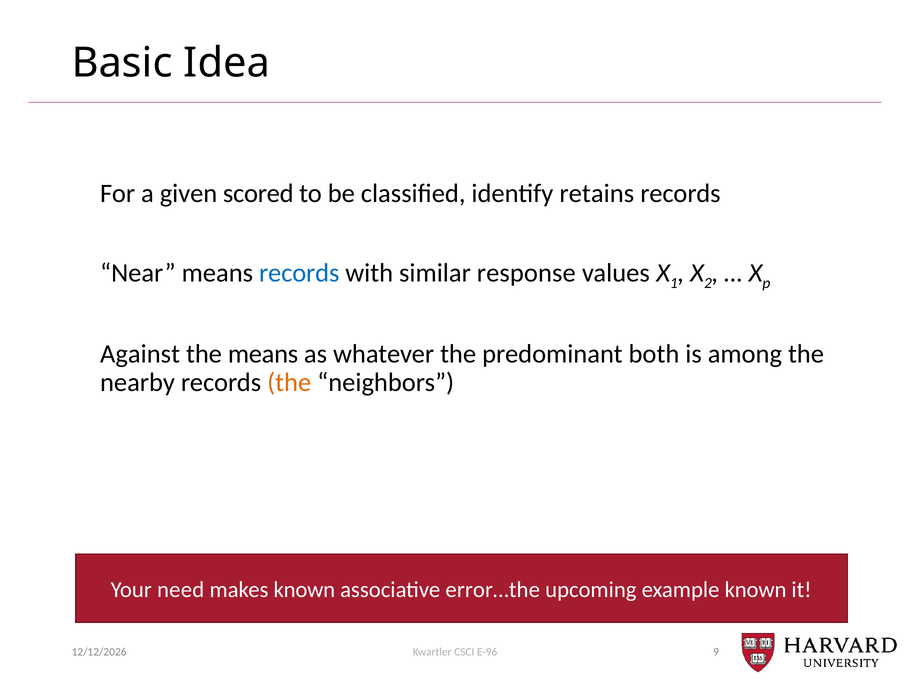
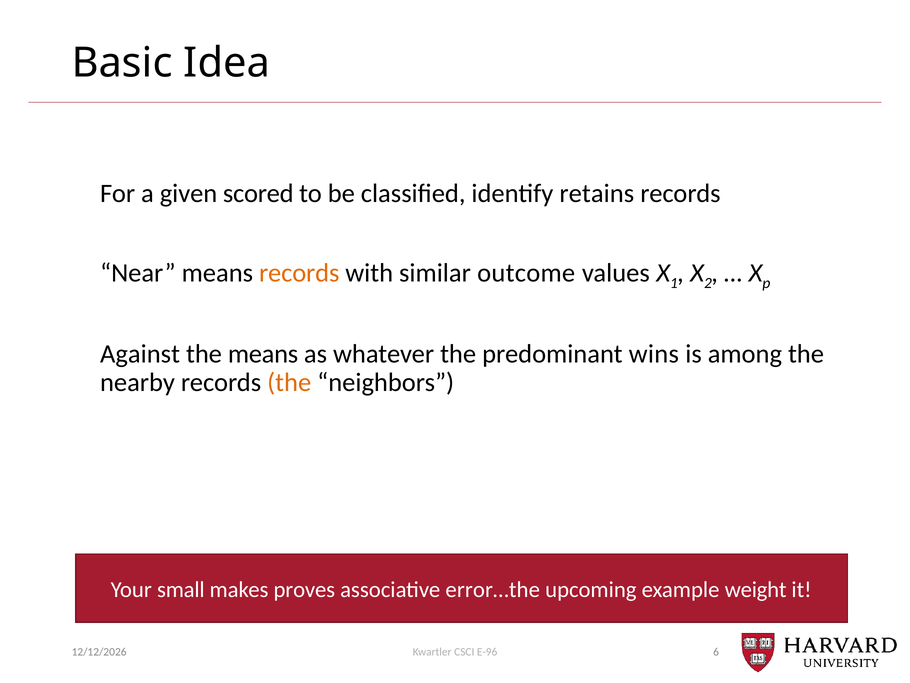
records colour: blue -> orange (299, 273)
response: response -> outcome (526, 273)
both: both -> wins (654, 354)
need: need -> small (181, 589)
makes known: known -> proves (304, 589)
example known: known -> weight (756, 589)
9: 9 -> 6 (716, 652)
